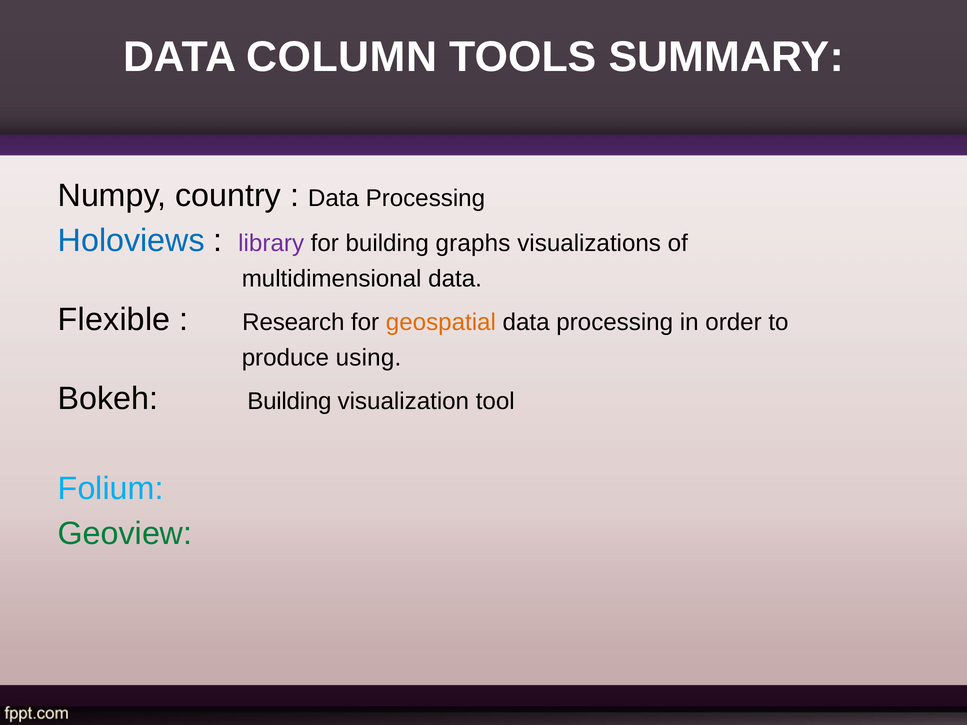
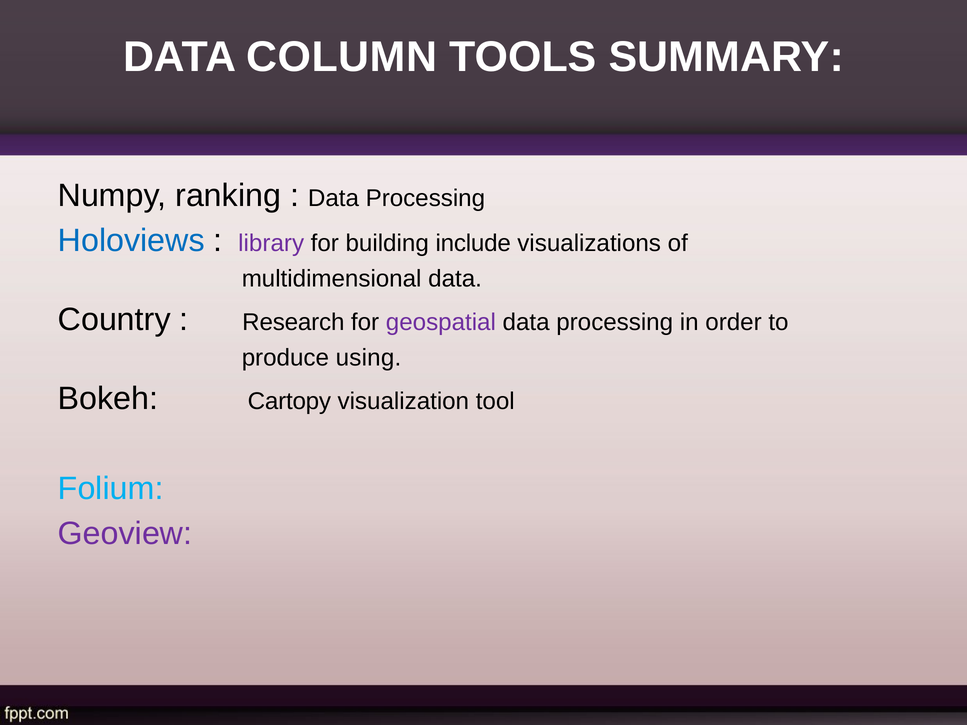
country: country -> ranking (228, 196)
graphs: graphs -> include (473, 243)
Flexible: Flexible -> Country (114, 320)
geospatial colour: orange -> purple (441, 322)
Bokeh Building: Building -> Cartopy (289, 401)
Geoview colour: green -> purple (125, 534)
